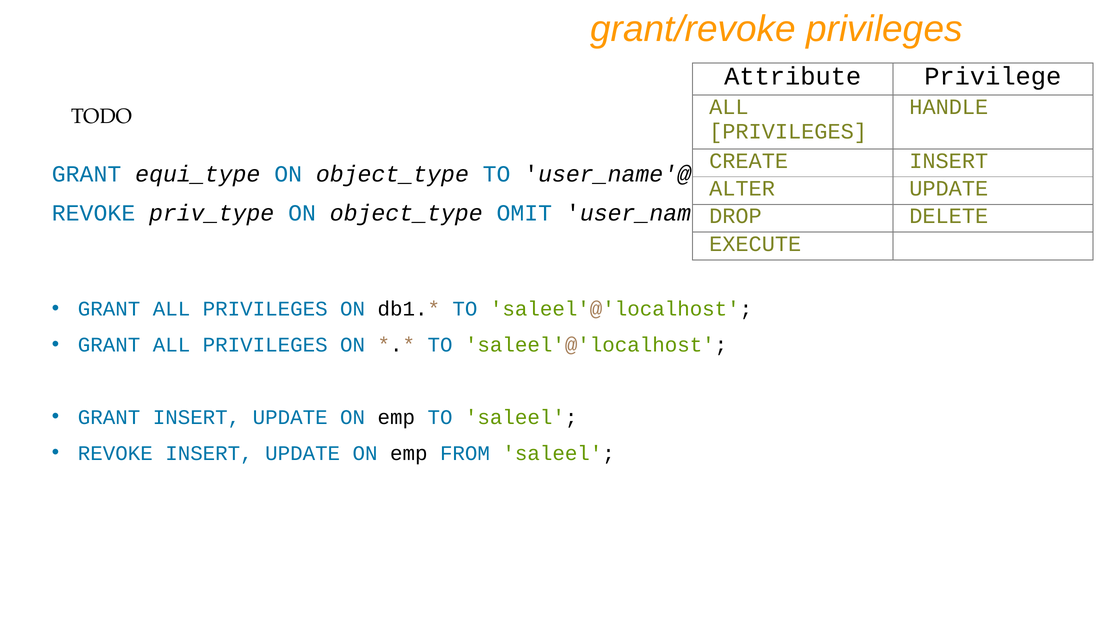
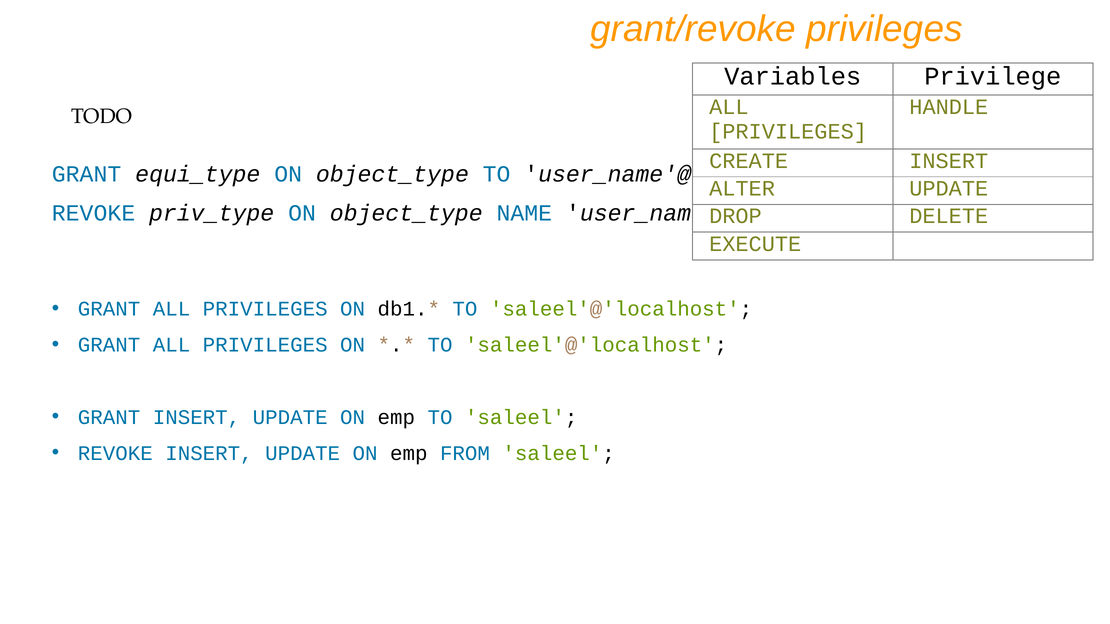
Attribute: Attribute -> Variables (793, 77)
OMIT: OMIT -> NAME (524, 213)
